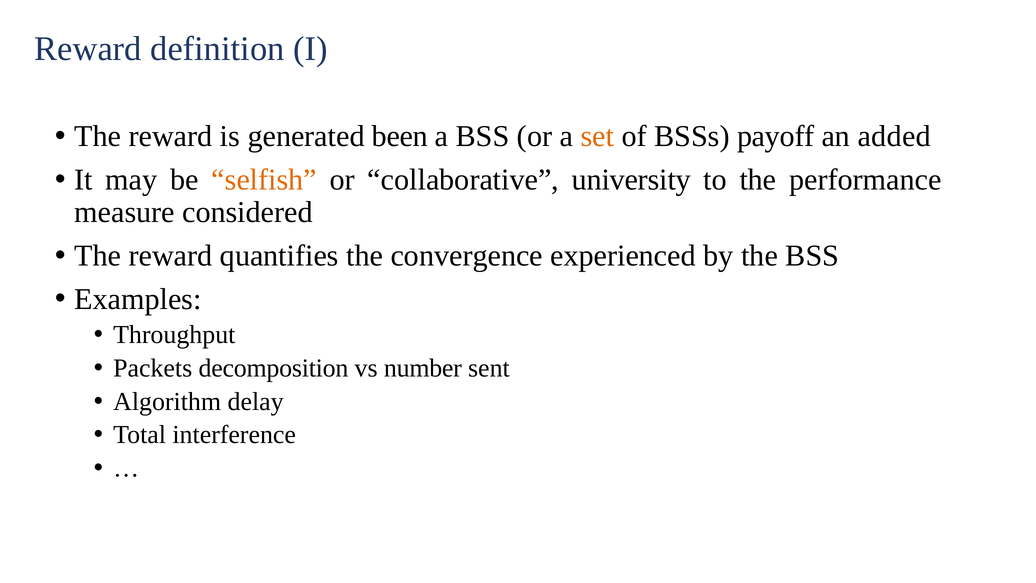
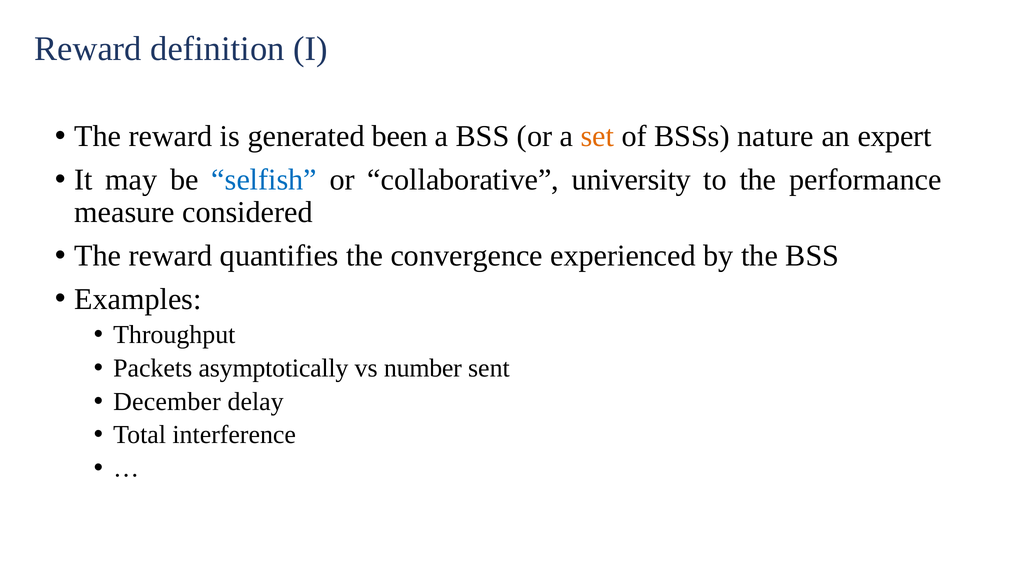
payoff: payoff -> nature (775, 136)
added: added -> expert (895, 136)
selfish colour: orange -> blue (264, 180)
decomposition: decomposition -> asymptotically (273, 368)
Algorithm: Algorithm -> December (167, 401)
